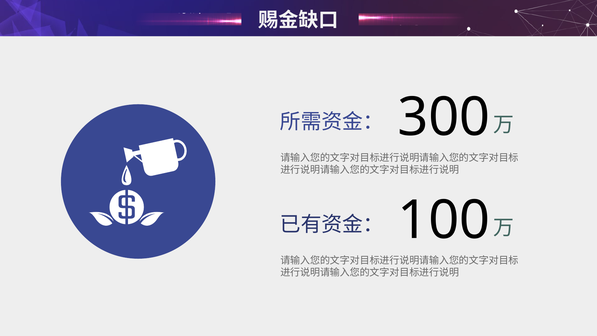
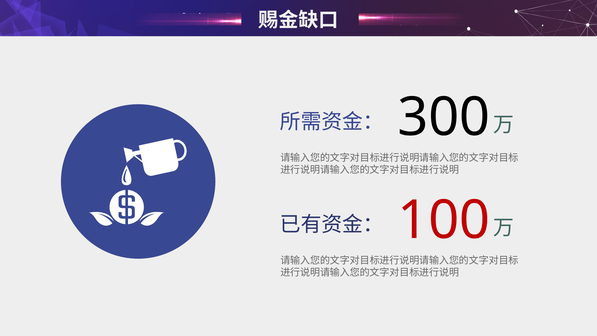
100 colour: black -> red (444, 220)
